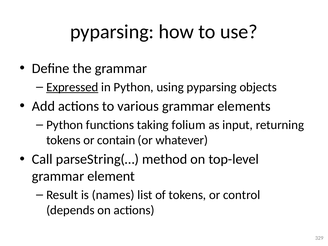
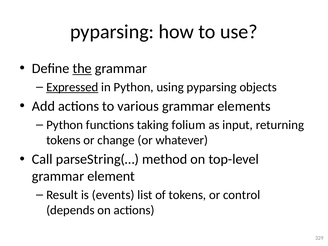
the underline: none -> present (82, 69)
contain: contain -> change (116, 140)
names: names -> events (113, 195)
